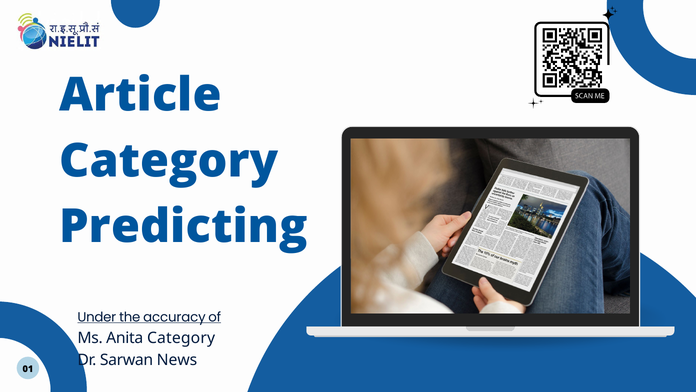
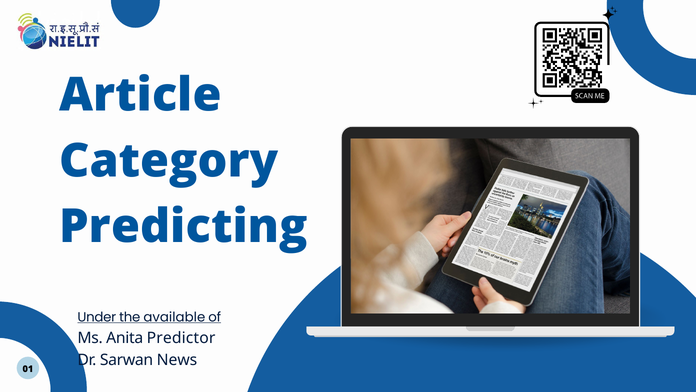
accuracy: accuracy -> available (174, 317)
Anita Category: Category -> Predictor (181, 337)
